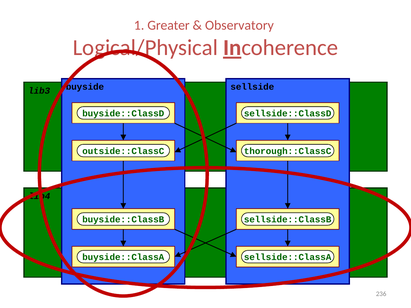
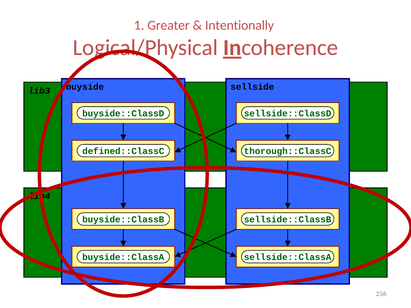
Observatory: Observatory -> Intentionally (240, 25)
outside::ClassC: outside::ClassC -> defined::ClassC (123, 151)
